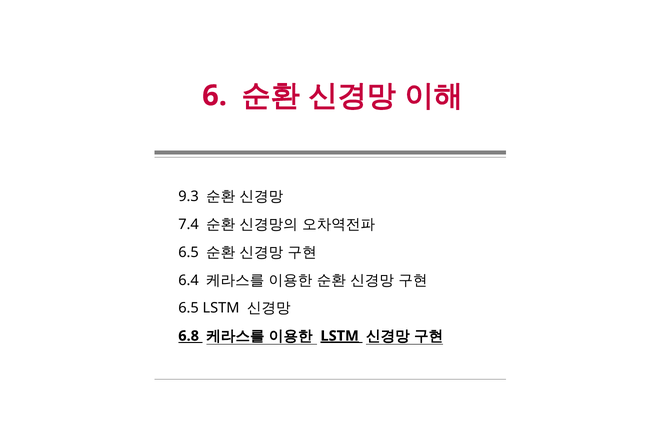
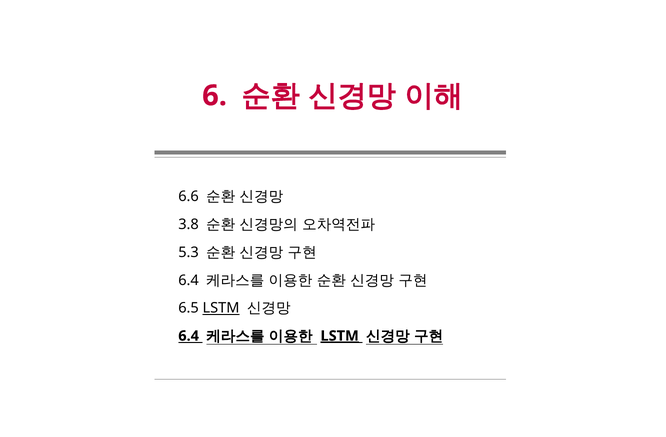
9.3: 9.3 -> 6.6 (189, 197)
7.4: 7.4 -> 3.8 (189, 225)
6.5: 6.5 -> 5.3 (189, 253)
LSTM underline: none -> present (221, 308)
6.8: 6.8 -> 6.4 (189, 336)
